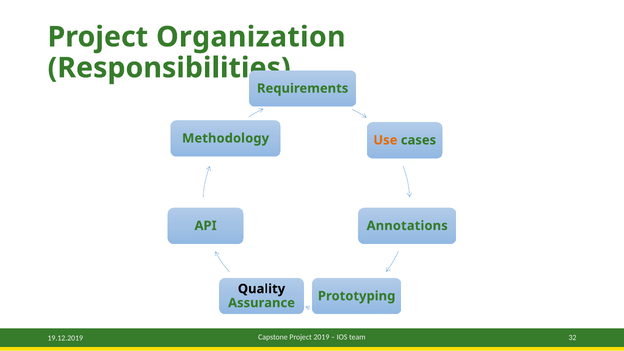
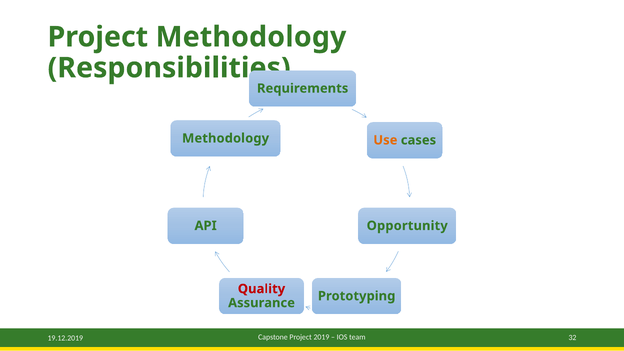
Project Organization: Organization -> Methodology (251, 37)
Annotations: Annotations -> Opportunity (407, 226)
Quality colour: black -> red (261, 289)
